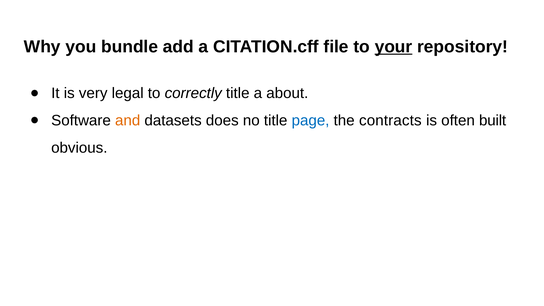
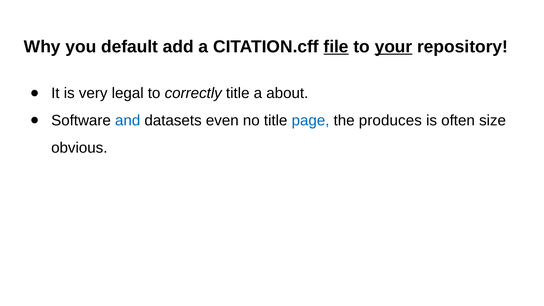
bundle: bundle -> default (130, 47)
file underline: none -> present (336, 47)
and colour: orange -> blue (128, 120)
does: does -> even (222, 120)
contracts: contracts -> produces (390, 120)
built: built -> size (493, 120)
